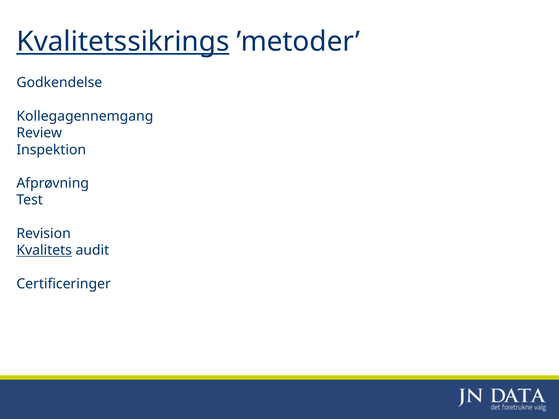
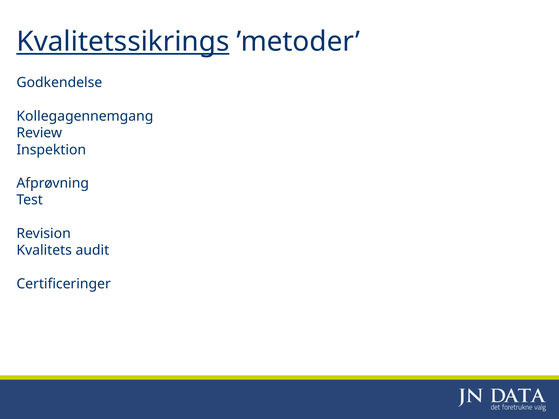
Kvalitets underline: present -> none (44, 250)
